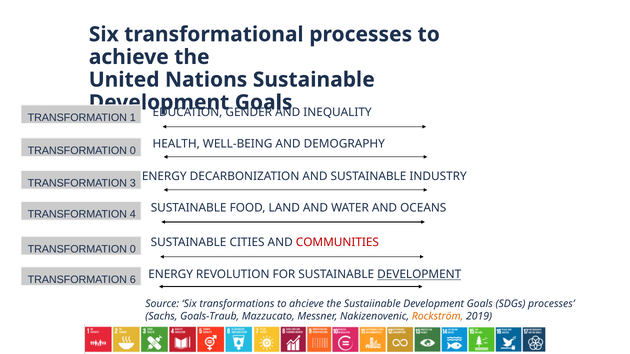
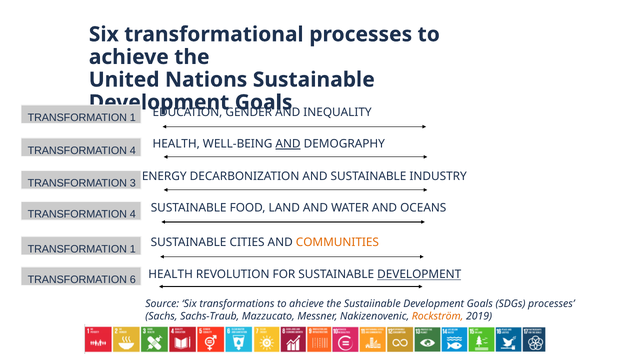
AND underline: none -> present (288, 144)
0: 0 -> 4 (133, 151)
COMMUNITIES colour: red -> orange (337, 243)
0: 0 -> 1 (133, 249)
6 ENERGY: ENERGY -> HEALTH (171, 275)
Goals-Traub: Goals-Traub -> Sachs-Traub (210, 317)
